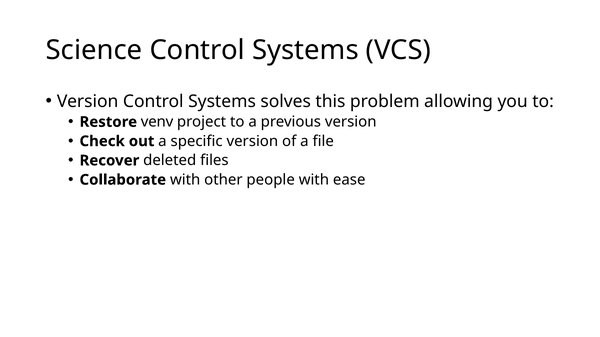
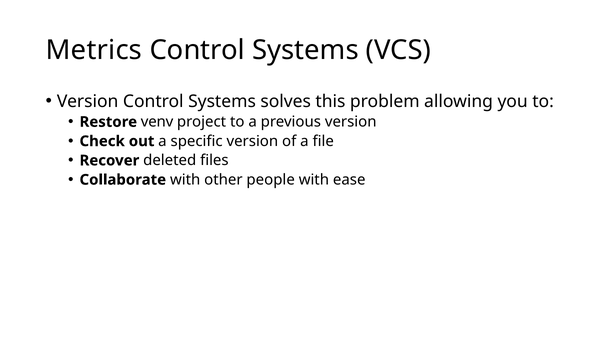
Science: Science -> Metrics (94, 50)
